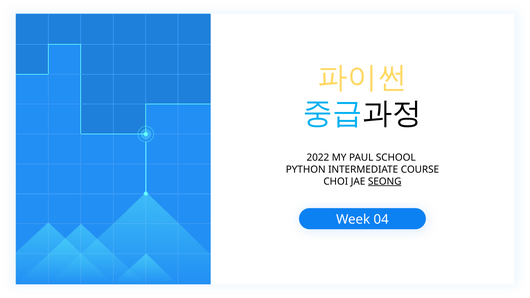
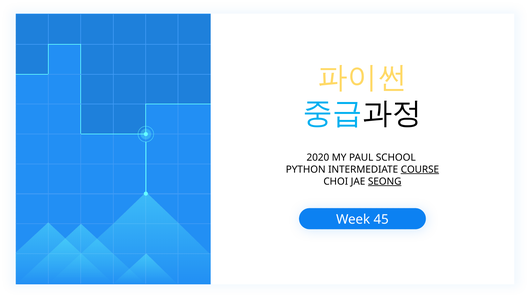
2022: 2022 -> 2020 (318, 158)
COURSE underline: none -> present (420, 170)
04: 04 -> 45 (381, 220)
